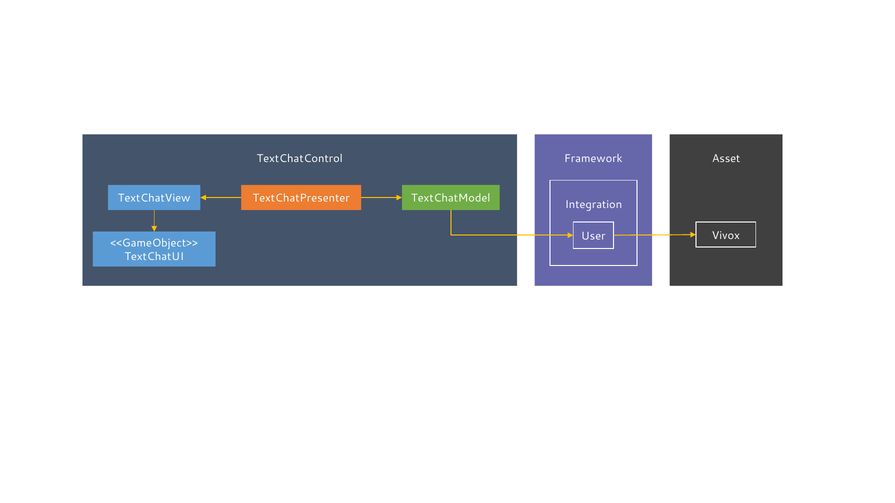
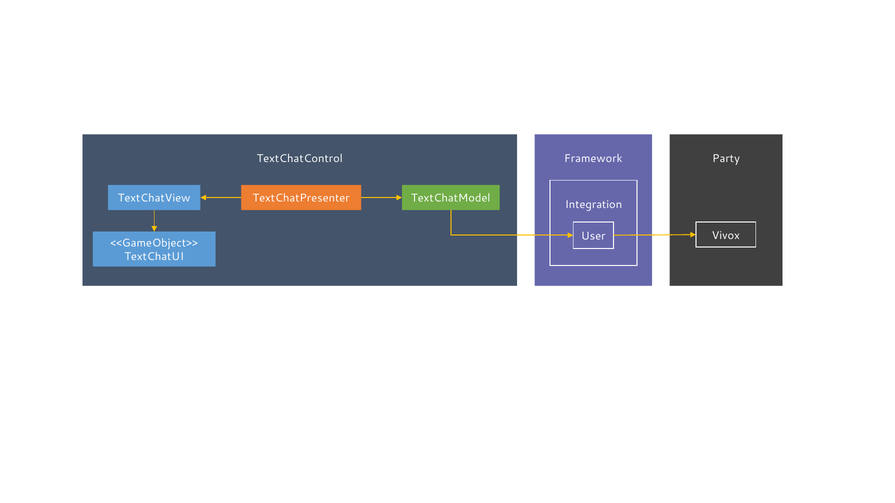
Asset: Asset -> Party (726, 159)
